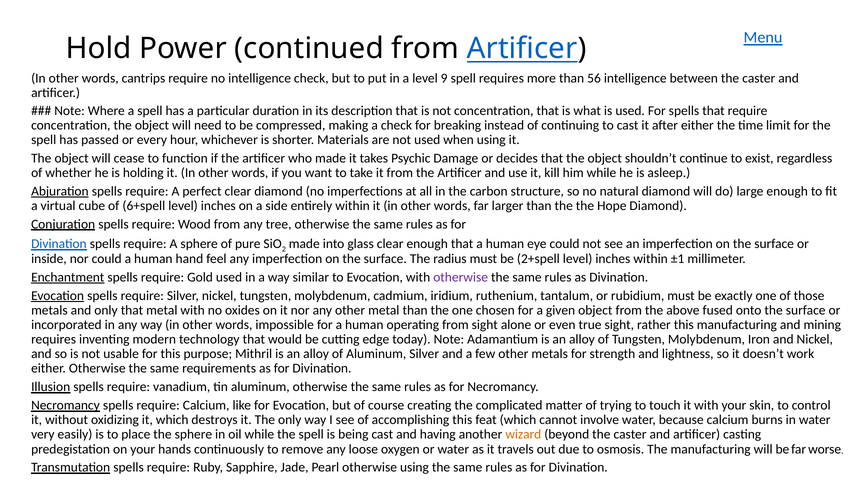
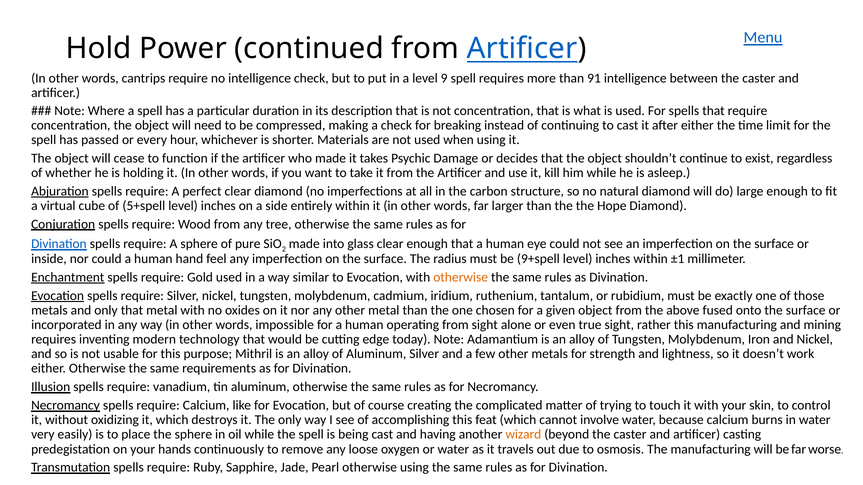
56: 56 -> 91 (594, 78)
6+spell: 6+spell -> 5+spell (144, 206)
2+spell: 2+spell -> 9+spell (538, 259)
otherwise colour: purple -> orange (461, 278)
